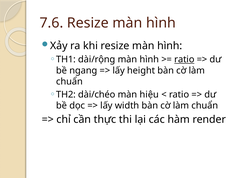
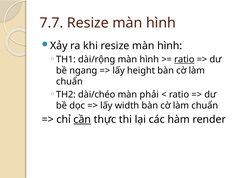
7.6: 7.6 -> 7.7 (51, 23)
hiệu: hiệu -> phải (149, 94)
cần underline: none -> present (82, 119)
